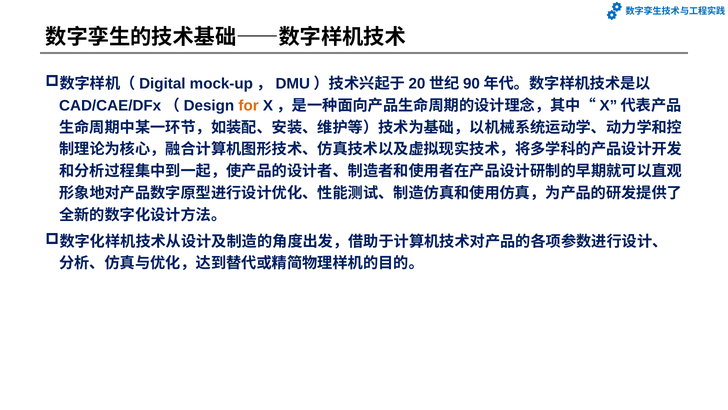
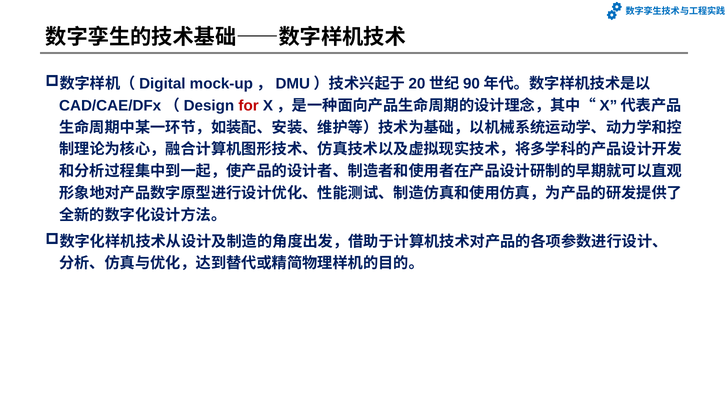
for colour: orange -> red (249, 106)
